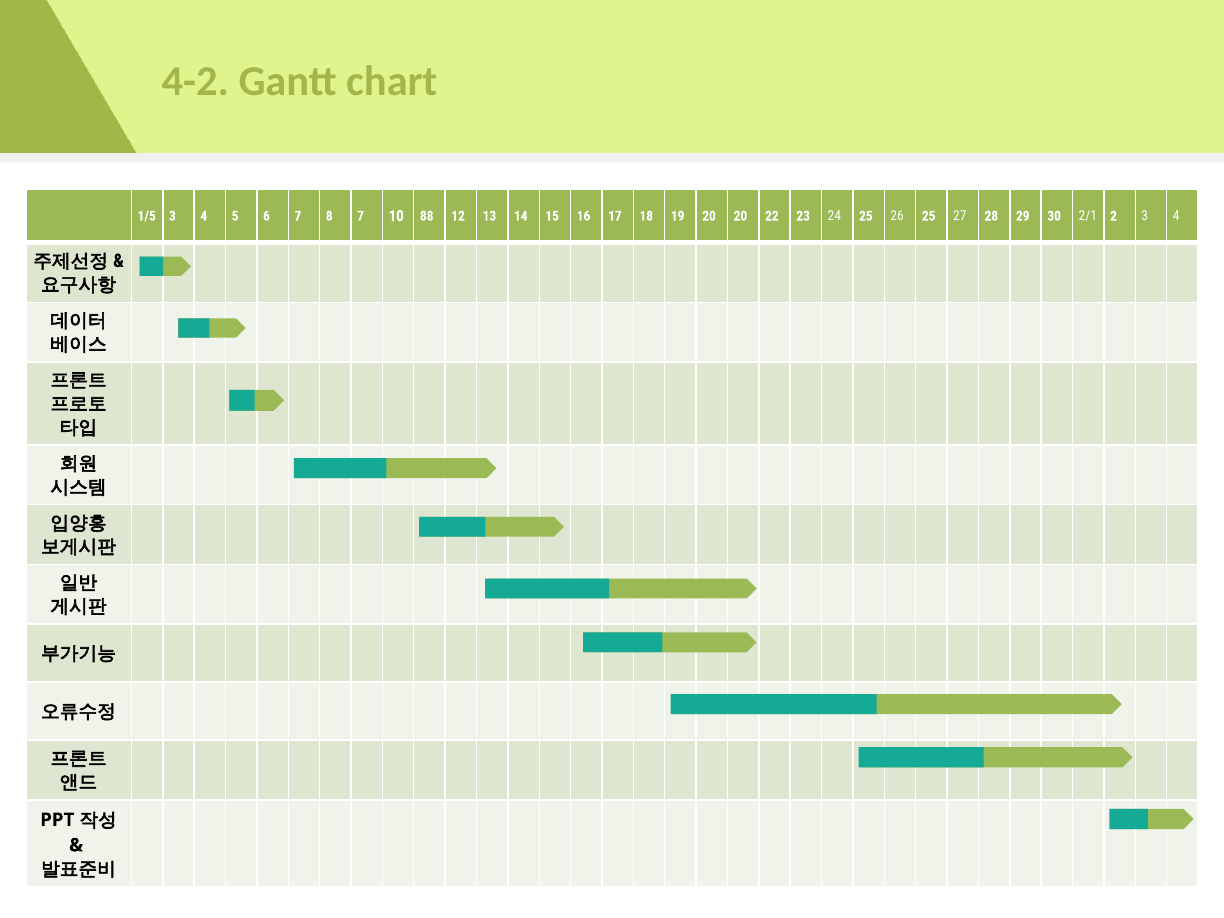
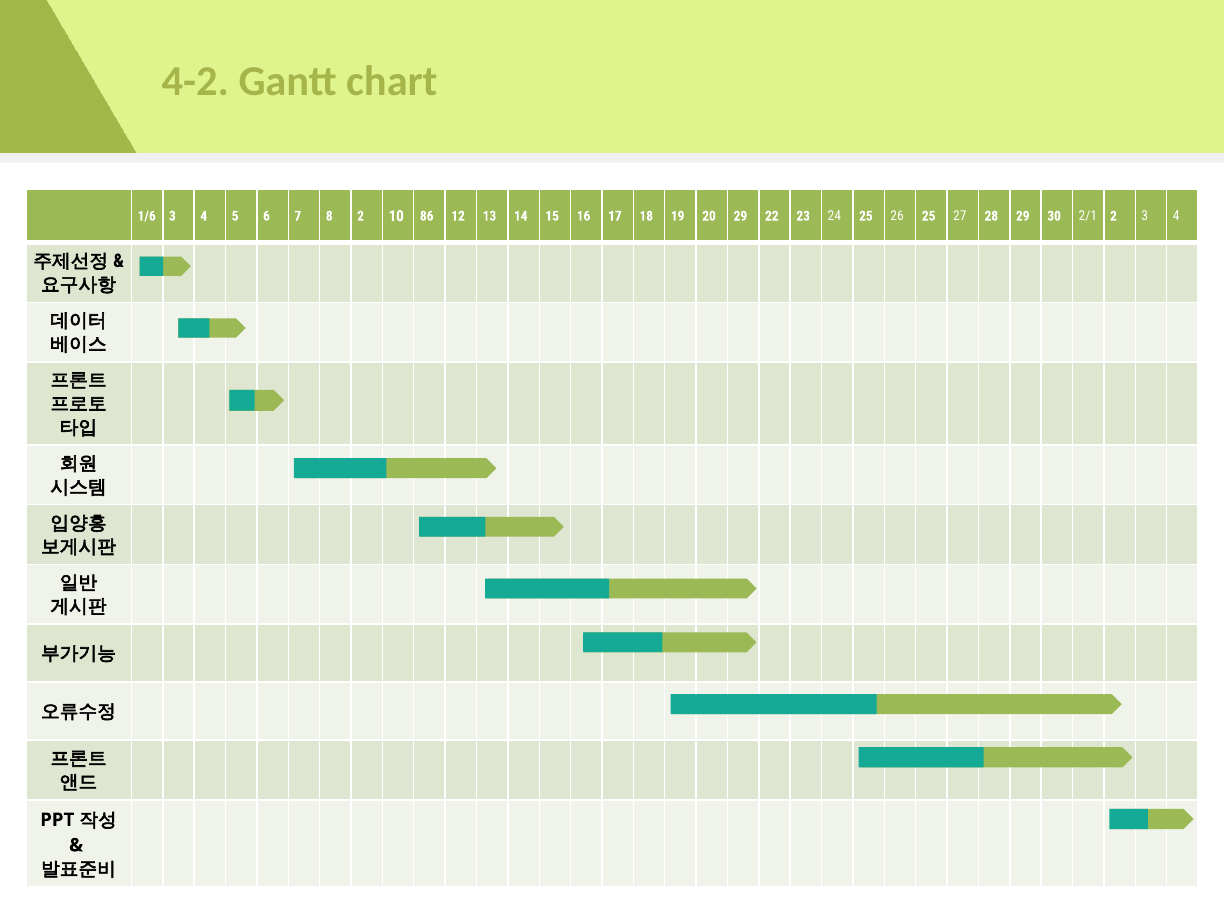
1/5: 1/5 -> 1/6 (147, 216)
8 7: 7 -> 2 (361, 216)
88: 88 -> 86 (427, 216)
20 20: 20 -> 29 (740, 216)
